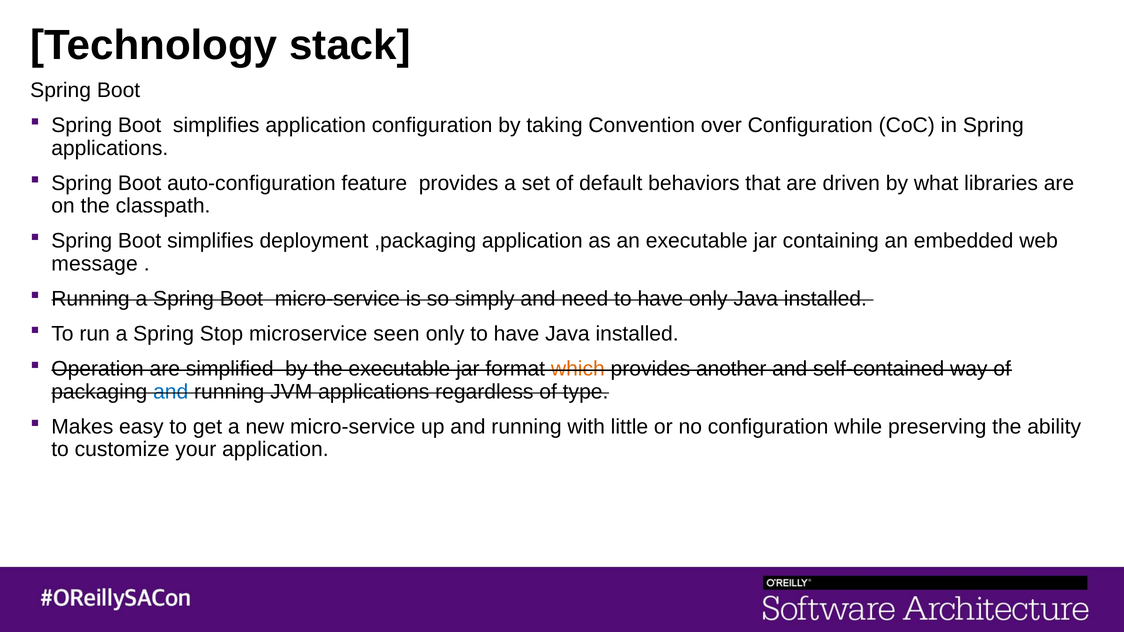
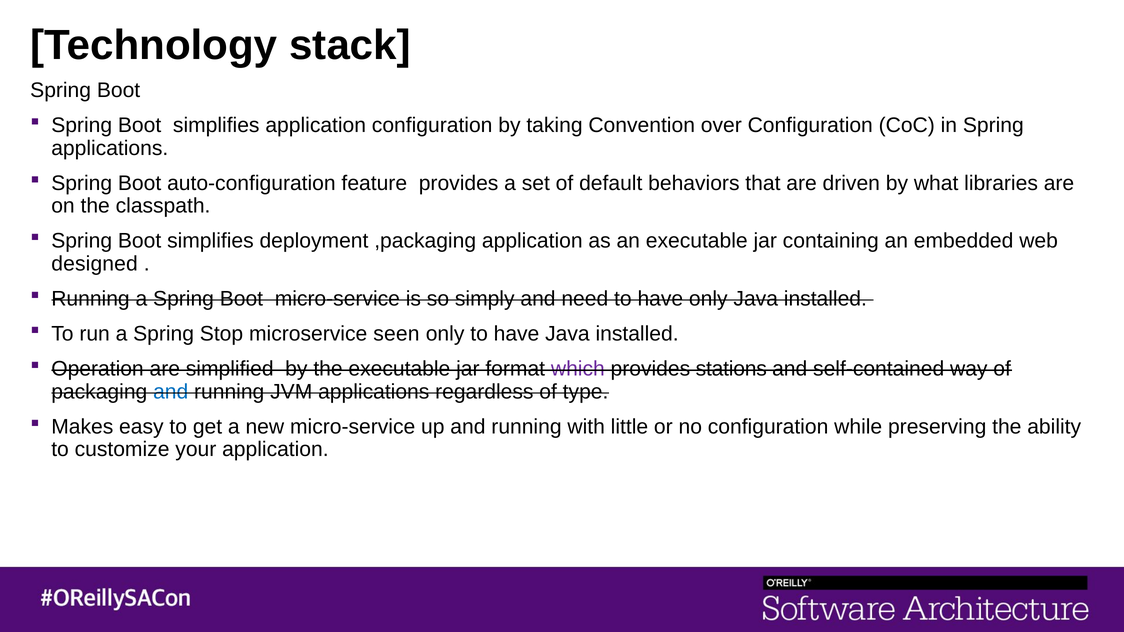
message: message -> designed (95, 264)
which colour: orange -> purple (578, 369)
another: another -> stations (731, 369)
